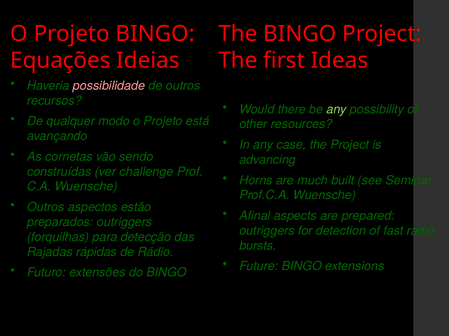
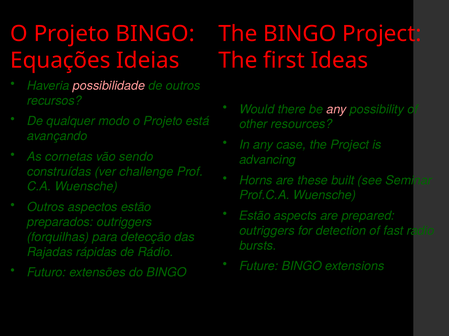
any colour: light green -> pink (337, 110)
much: much -> these (313, 181)
Afinal: Afinal -> Estão (255, 216)
